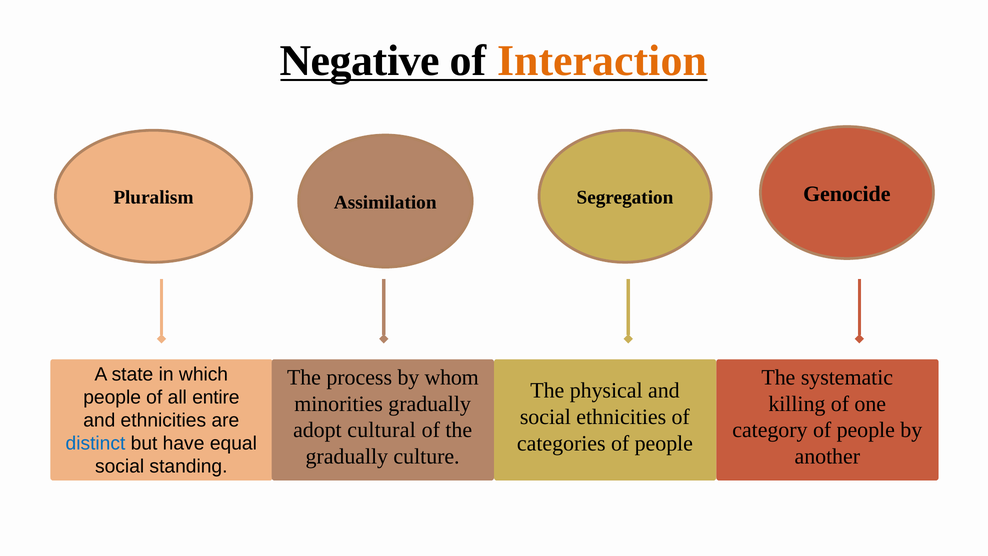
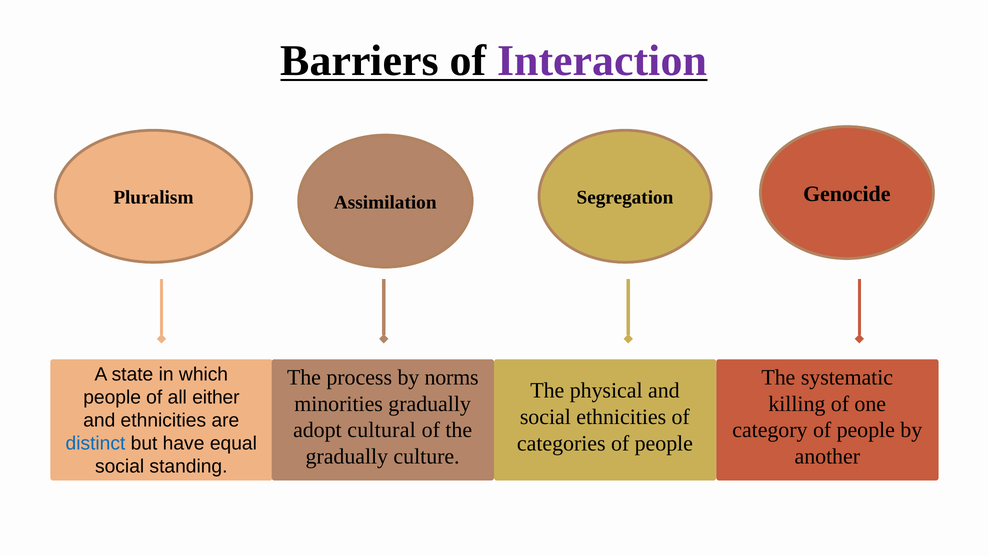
Negative: Negative -> Barriers (360, 61)
Interaction colour: orange -> purple (602, 61)
whom: whom -> norms (452, 377)
entire: entire -> either (216, 397)
